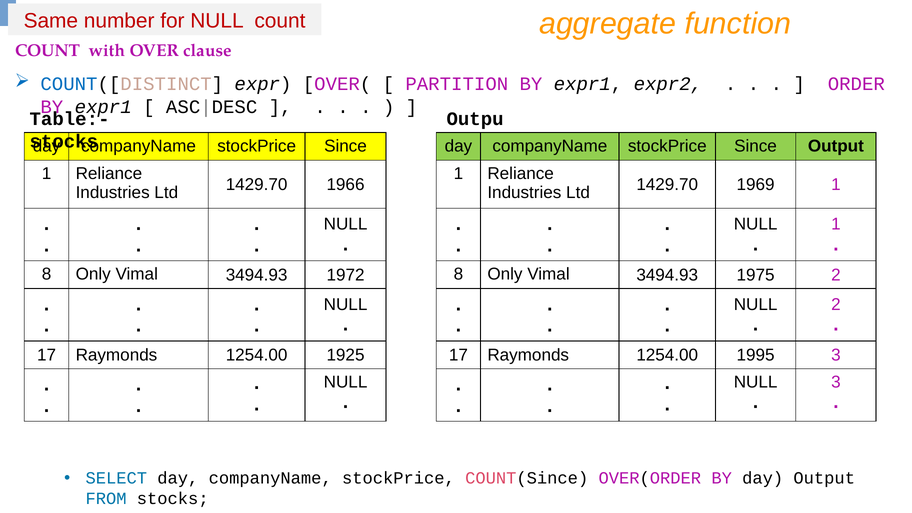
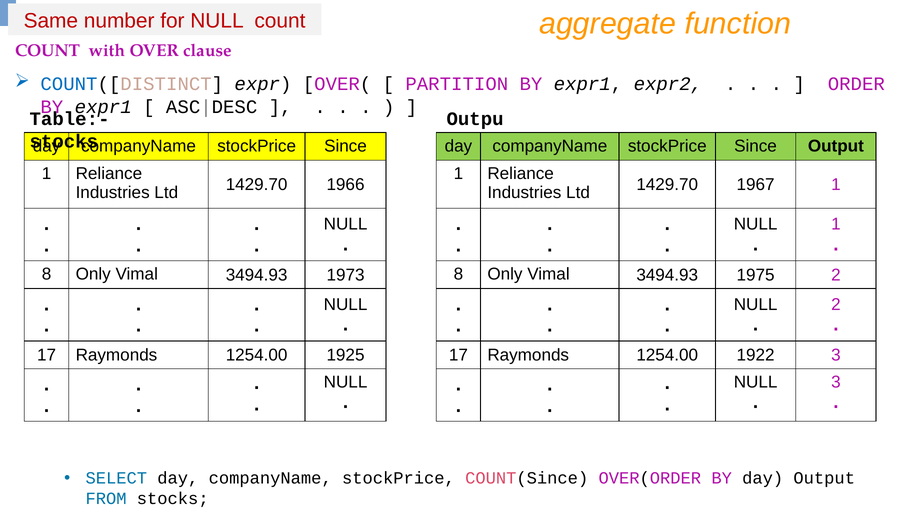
1969: 1969 -> 1967 (756, 185)
1972: 1972 -> 1973 (346, 275)
1995: 1995 -> 1922 (756, 355)
